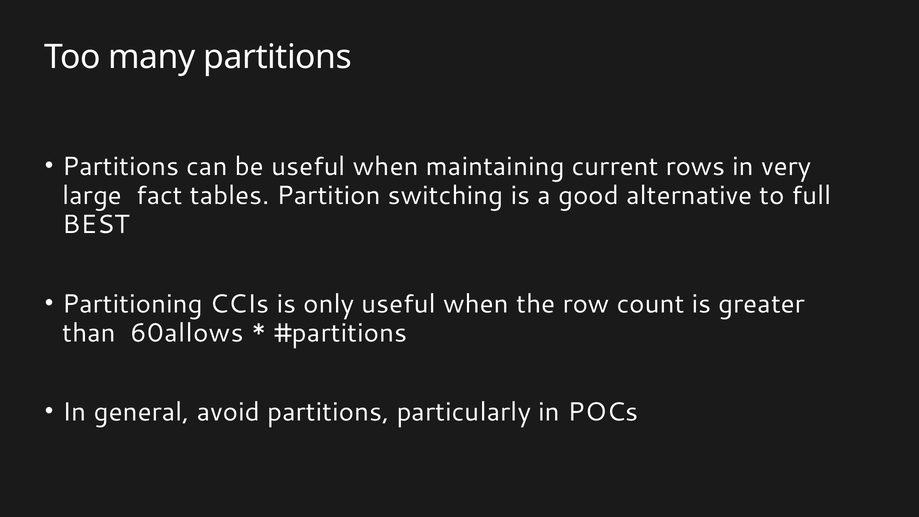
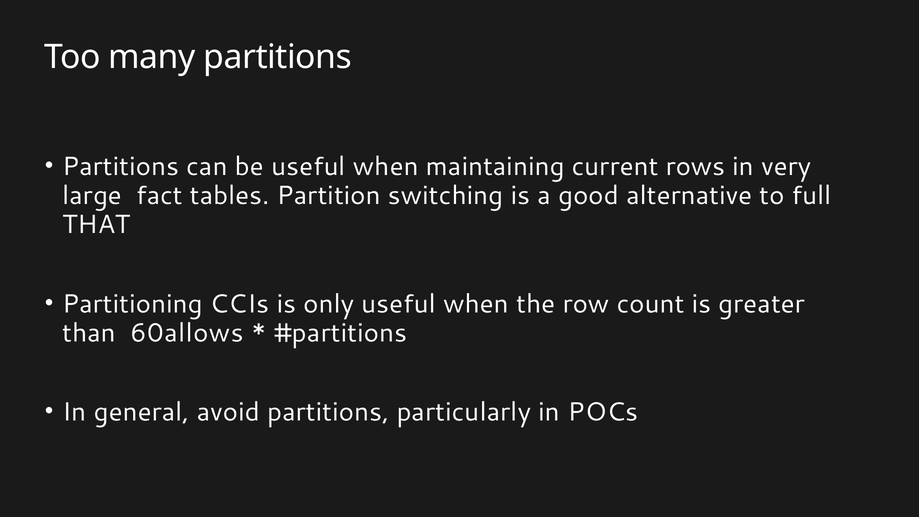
BEST: BEST -> THAT (96, 225)
